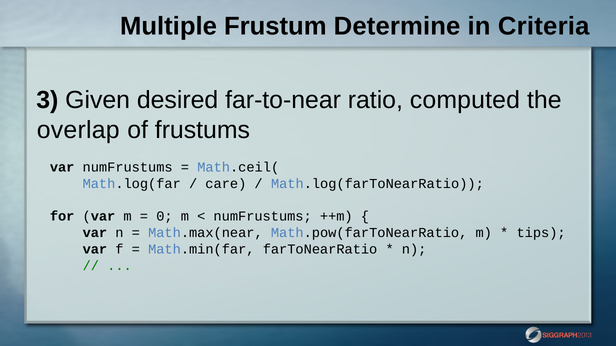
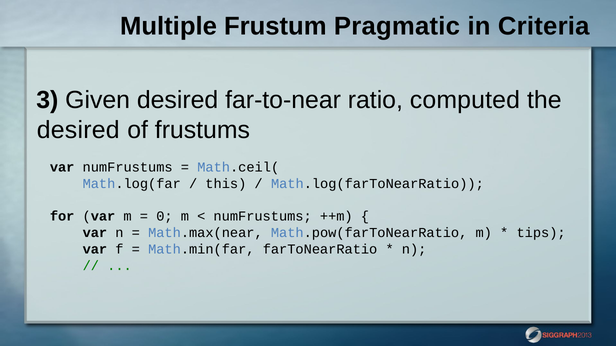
Determine: Determine -> Pragmatic (397, 26)
overlap: overlap -> desired (78, 130)
care: care -> this (226, 184)
